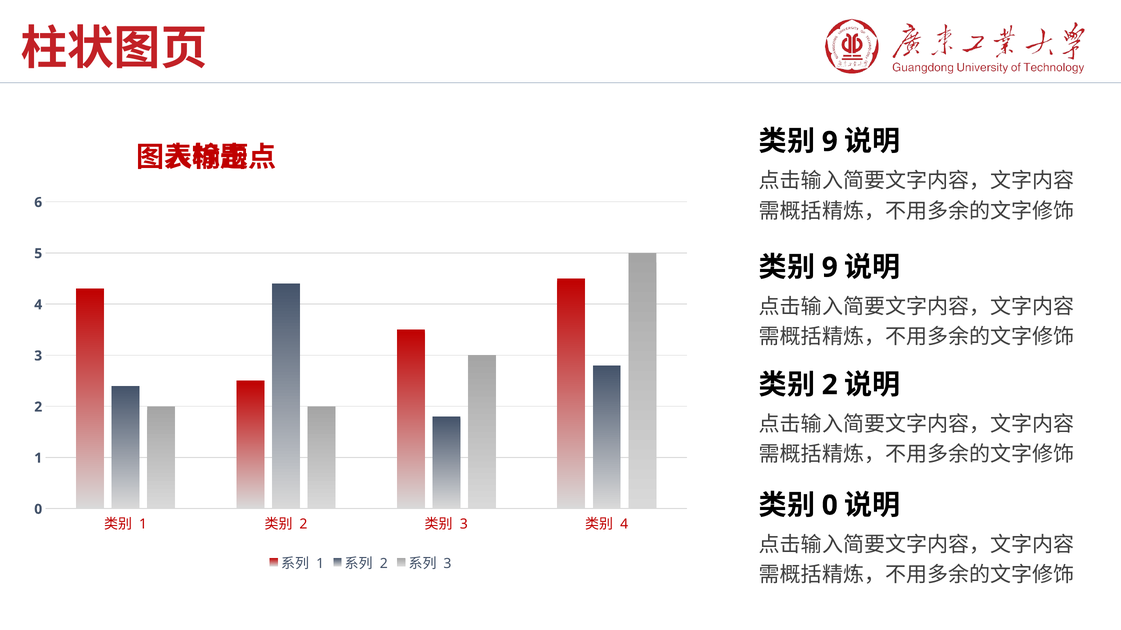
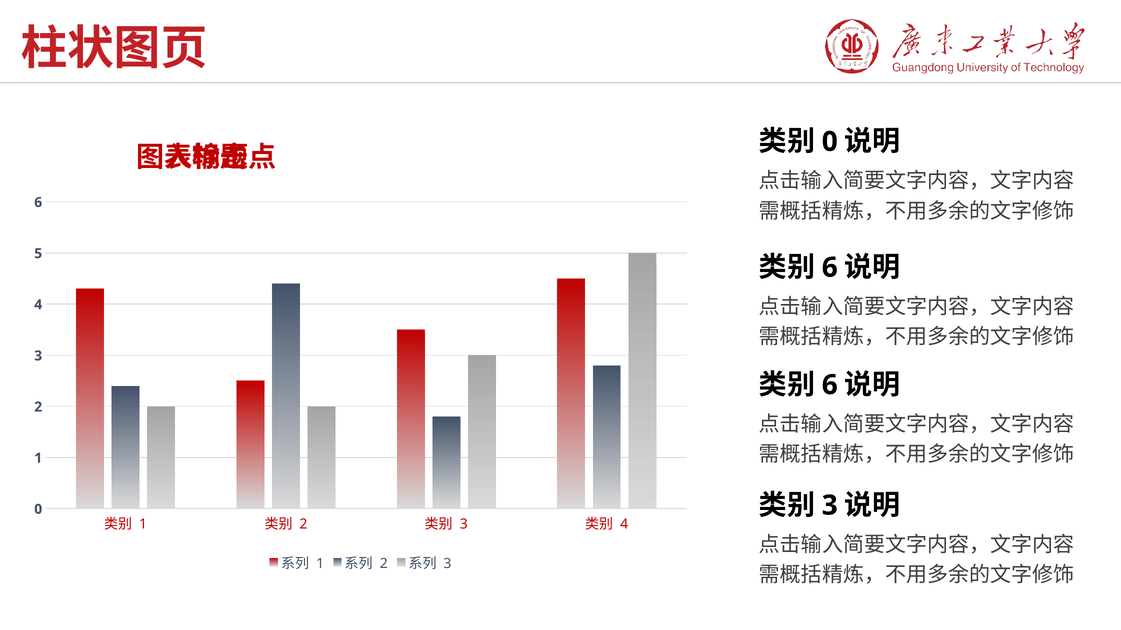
9: 9 -> 0 (830, 142)
9: 9 -> 6 (830, 268)
2: 2 -> 6 (830, 385)
0: 0 -> 3 (830, 506)
